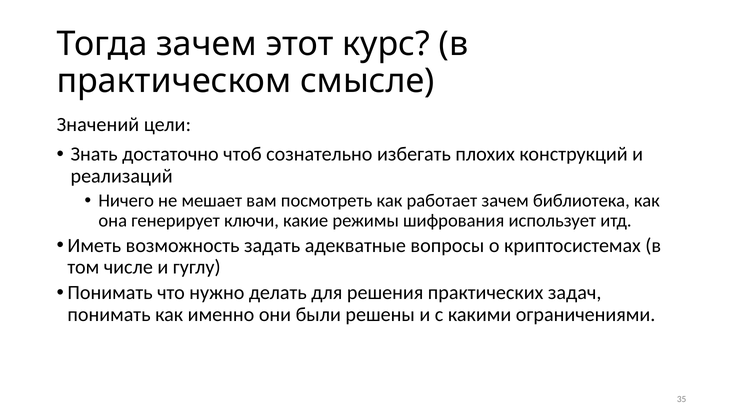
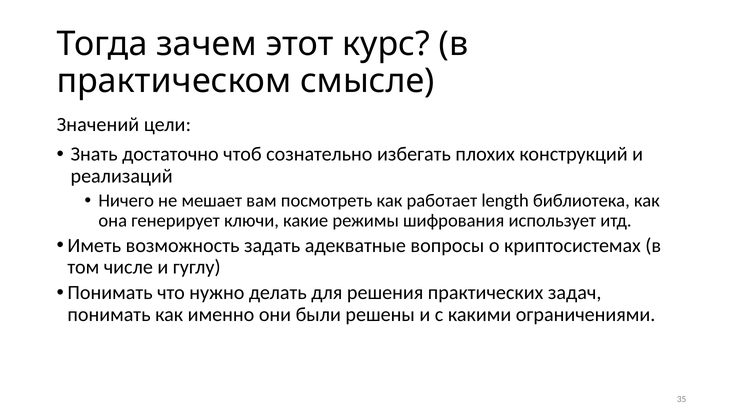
работает зачем: зачем -> length (505, 201)
